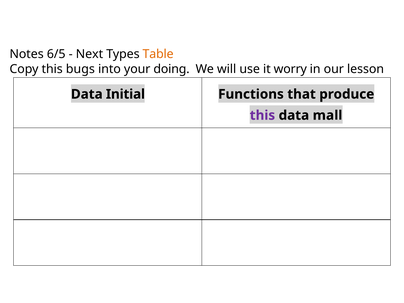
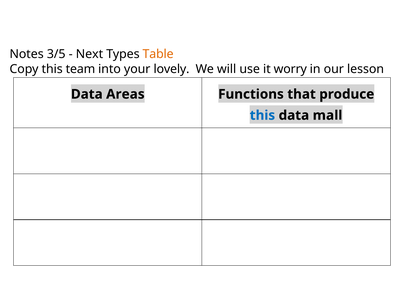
6/5: 6/5 -> 3/5 (56, 54)
bugs: bugs -> team (80, 69)
doing: doing -> lovely (172, 69)
Initial: Initial -> Areas (125, 94)
this colour: purple -> blue (262, 115)
